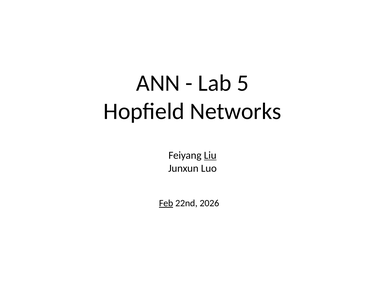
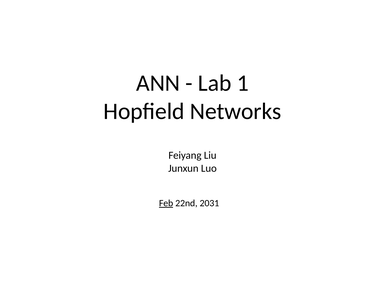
5: 5 -> 1 (243, 83)
Liu underline: present -> none (210, 155)
2026: 2026 -> 2031 (209, 203)
